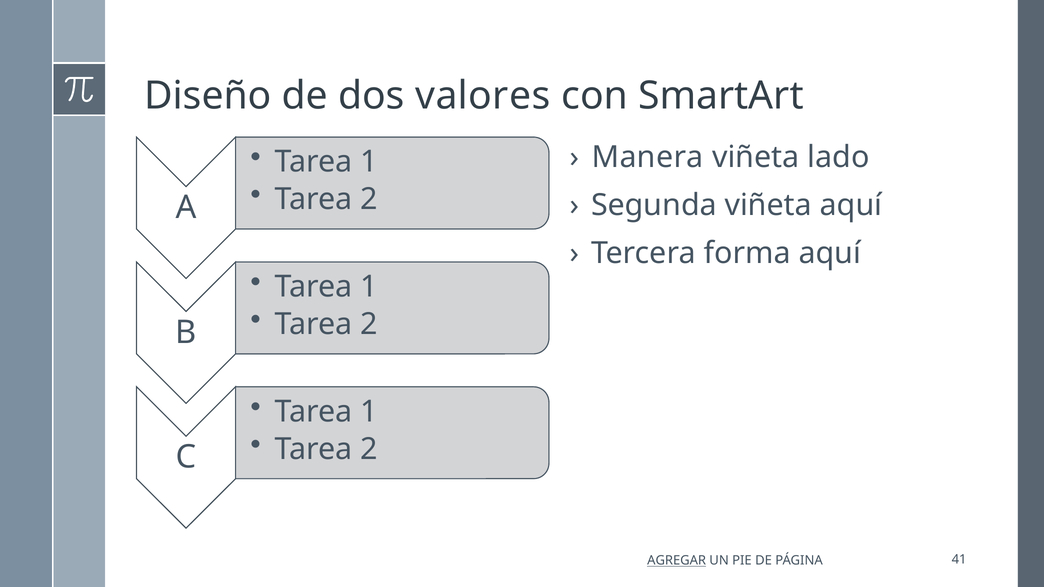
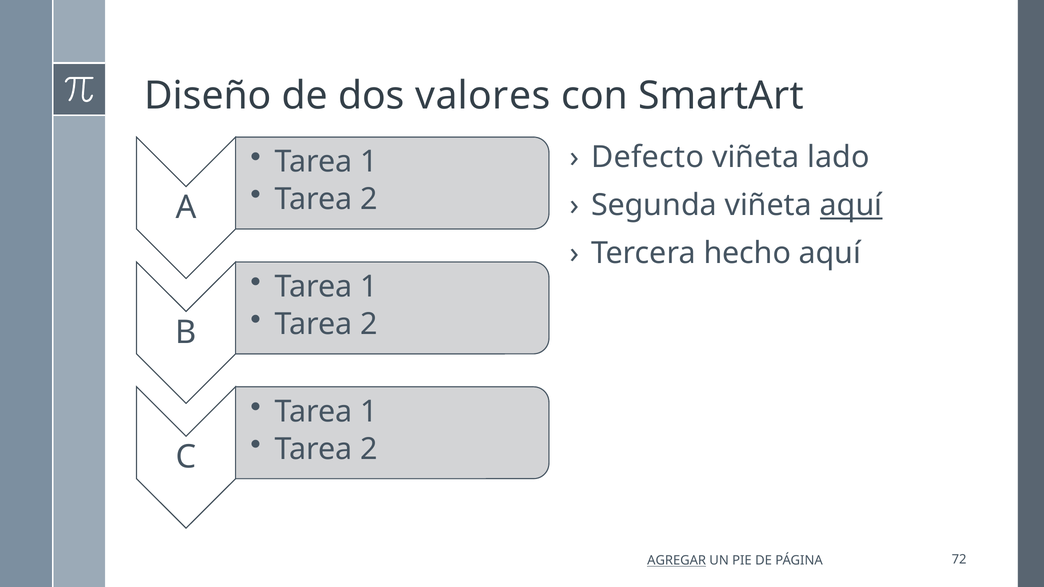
Manera: Manera -> Defecto (648, 157)
aquí underline: none -> present (851, 205)
forma: forma -> hecho (747, 254)
41: 41 -> 72 (959, 560)
